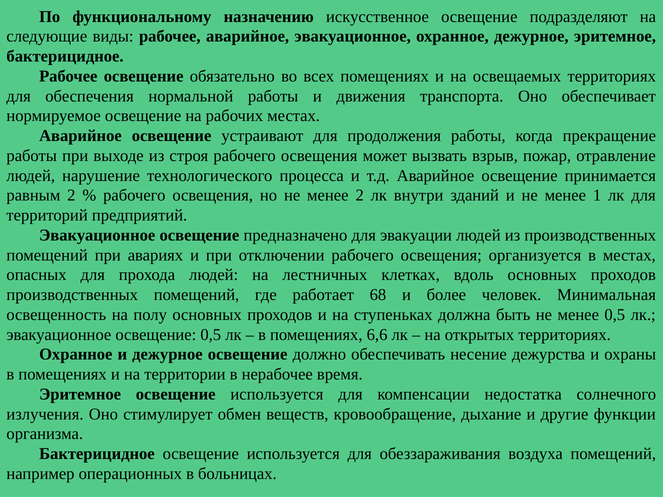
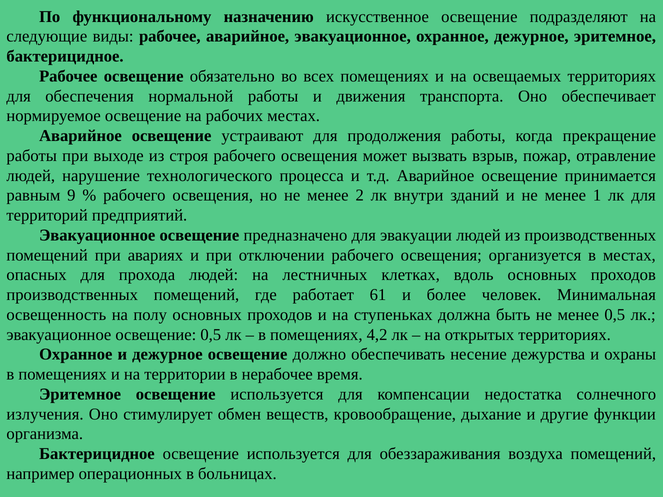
равным 2: 2 -> 9 (71, 196)
68: 68 -> 61 (378, 295)
6,6: 6,6 -> 4,2 (377, 335)
